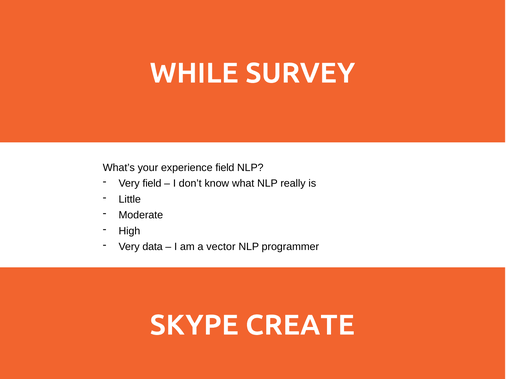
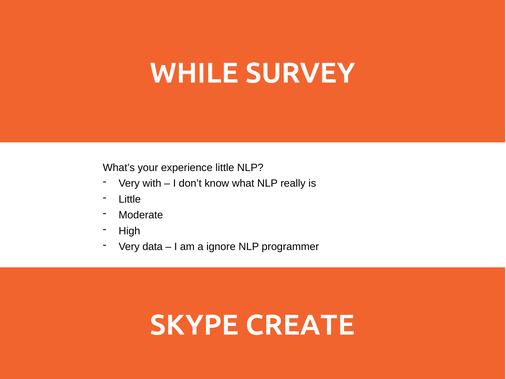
experience field: field -> little (225, 168)
Very field: field -> with (152, 184)
vector: vector -> ignore (221, 247)
